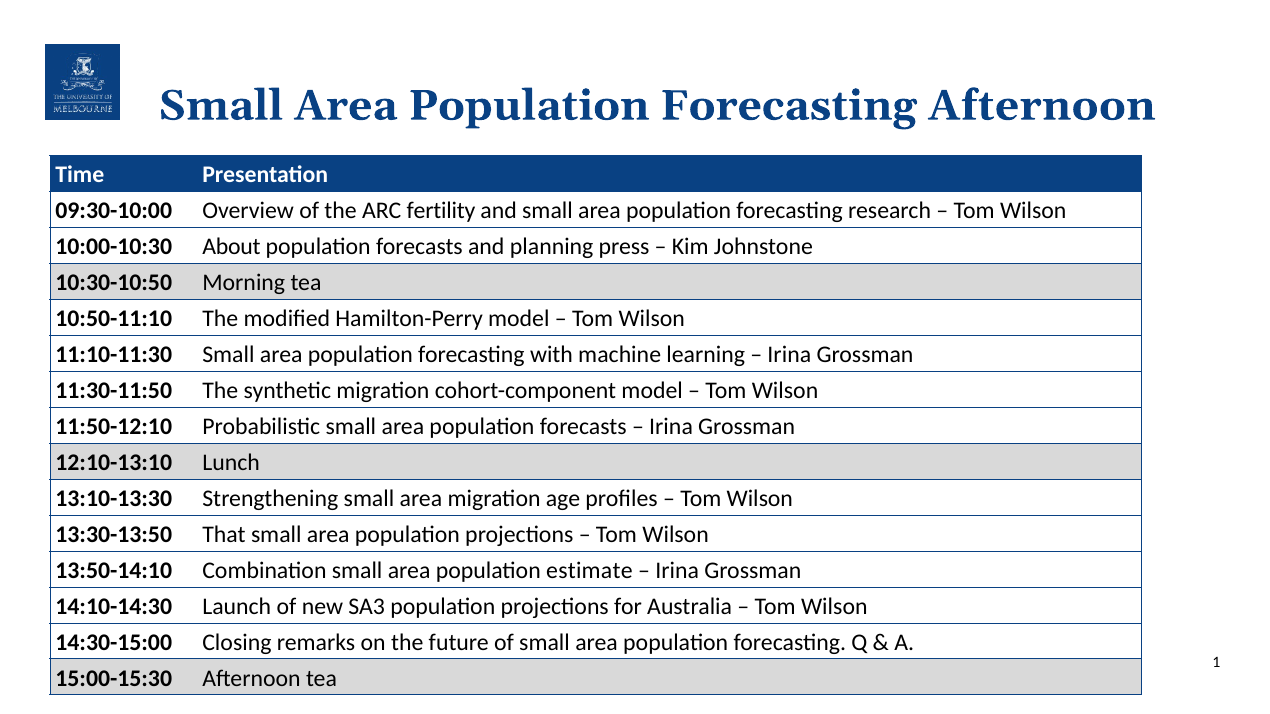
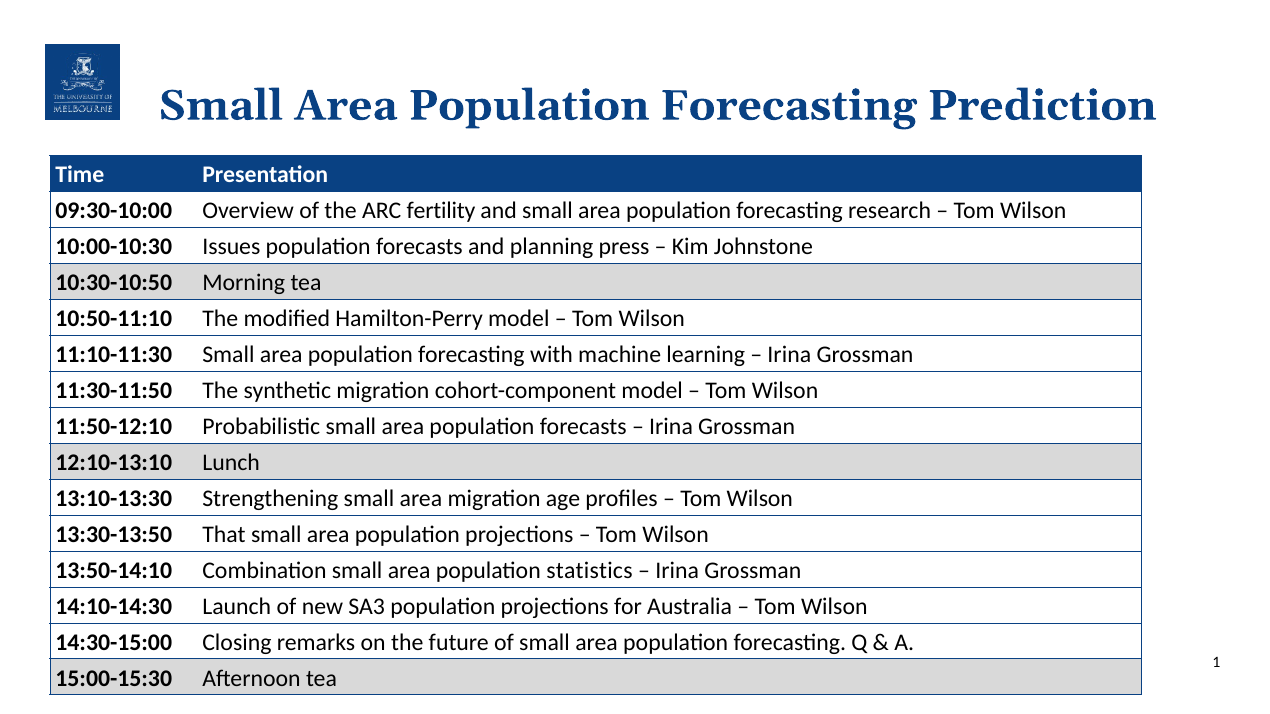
Forecasting Afternoon: Afternoon -> Prediction (1042, 106)
About: About -> Issues (231, 247)
estimate: estimate -> statistics (589, 571)
